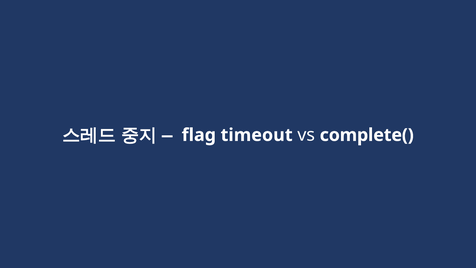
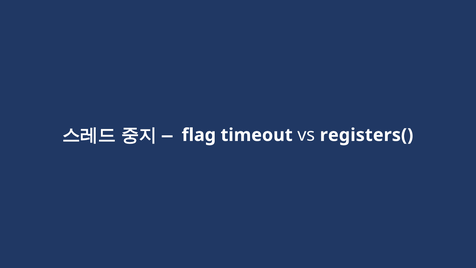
complete(: complete( -> registers( (367, 135)
